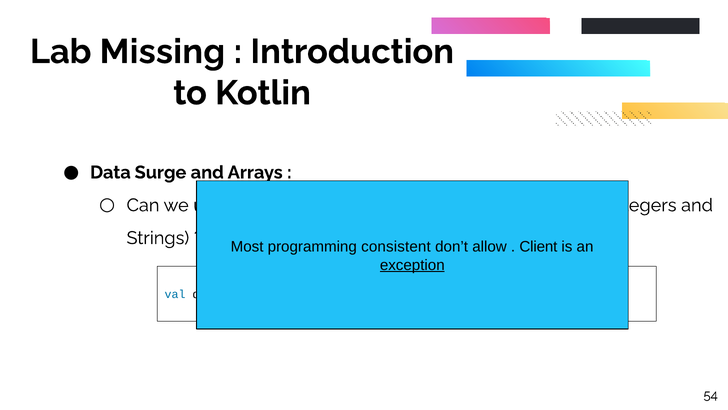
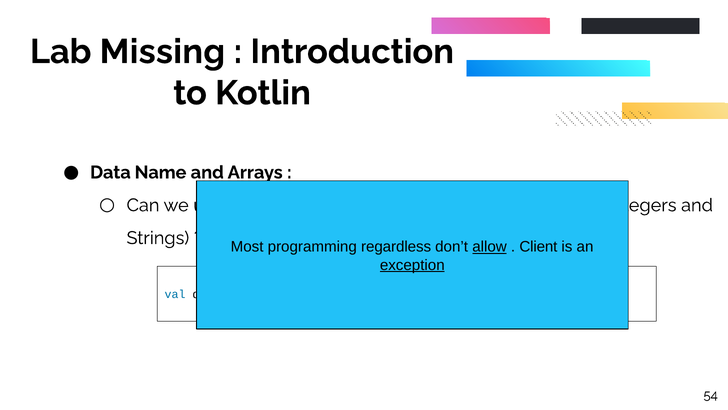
Surge: Surge -> Name (161, 172)
consistent: consistent -> regardless (396, 247)
allow underline: none -> present (490, 247)
